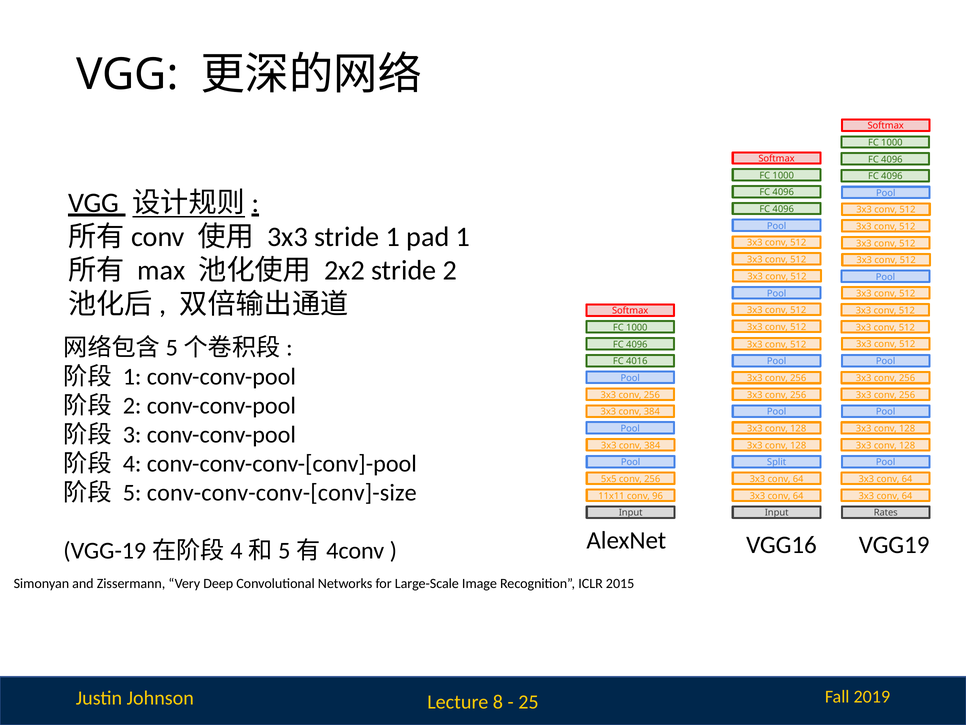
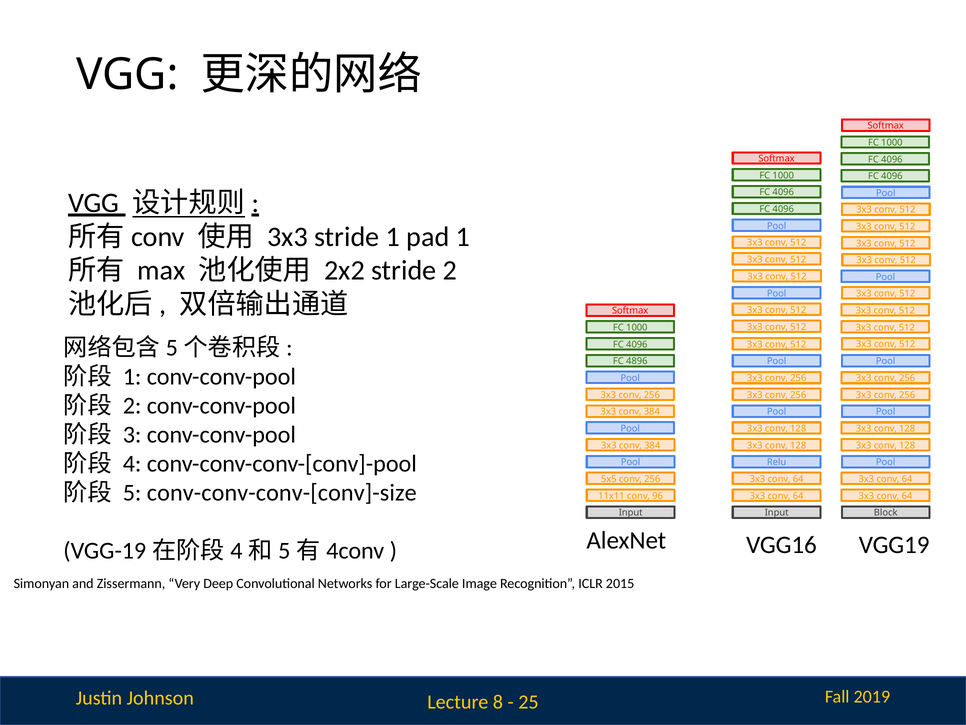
4016: 4016 -> 4896 (637, 361)
Split: Split -> Relu (777, 462)
Rates: Rates -> Block (886, 512)
